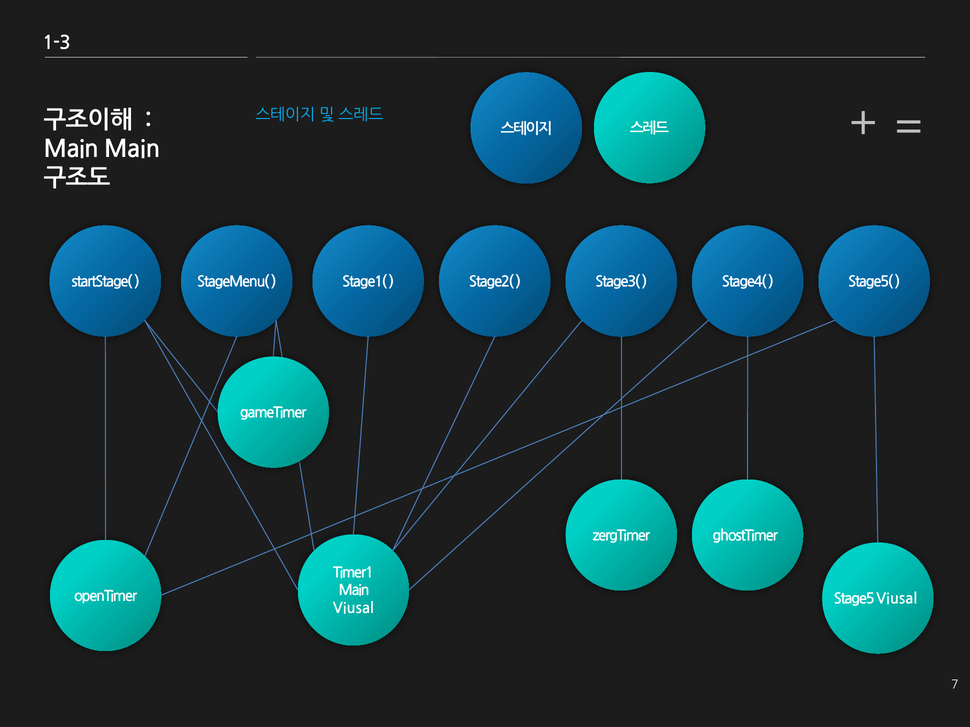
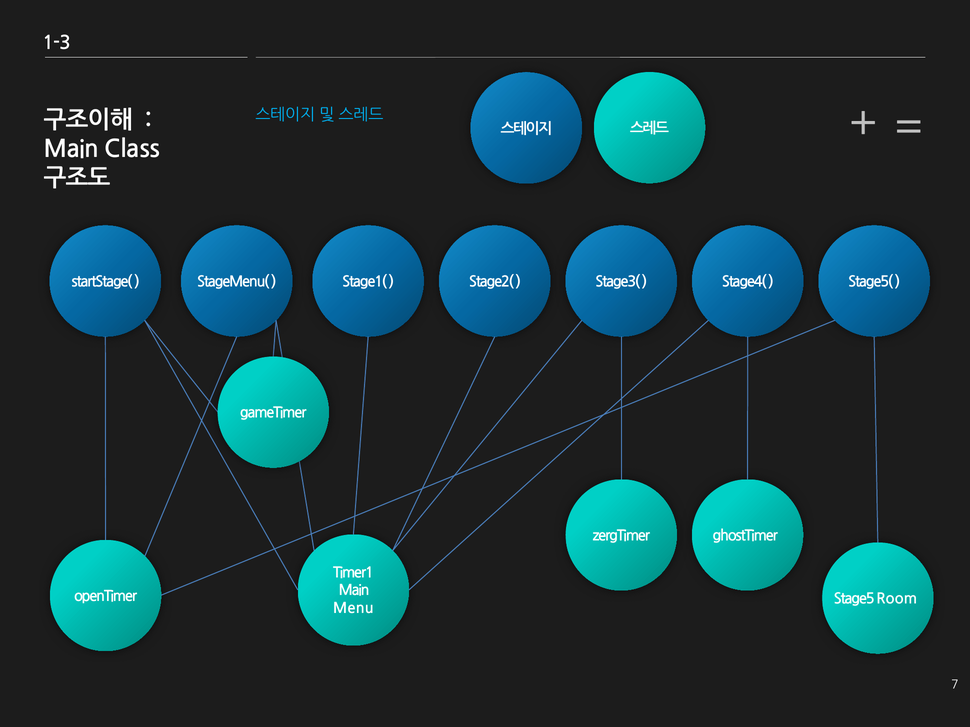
Main Main: Main -> Class (132, 149)
Viusal: Viusal -> Room (897, 599)
Viusal: Viusal -> Menu (353, 609)
